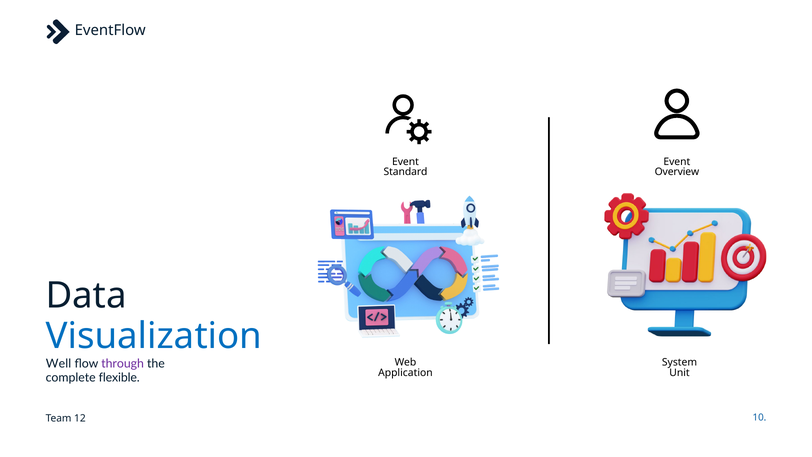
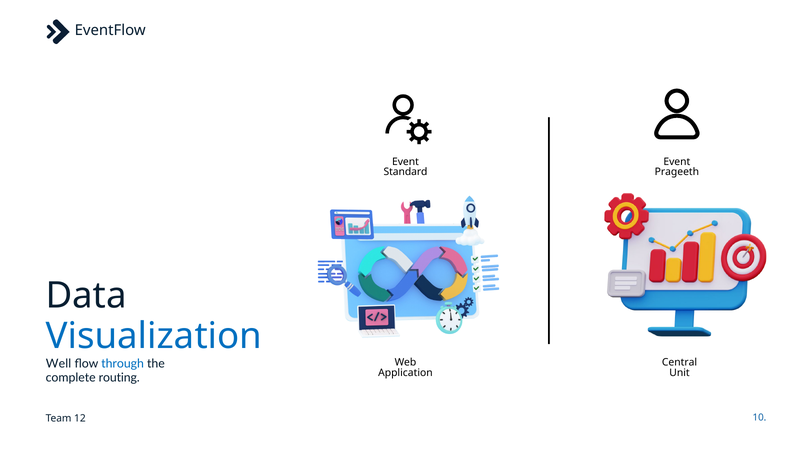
Overview: Overview -> Prageeth (677, 172)
through colour: purple -> blue (123, 364)
System: System -> Central (680, 362)
flexible: flexible -> routing (119, 377)
